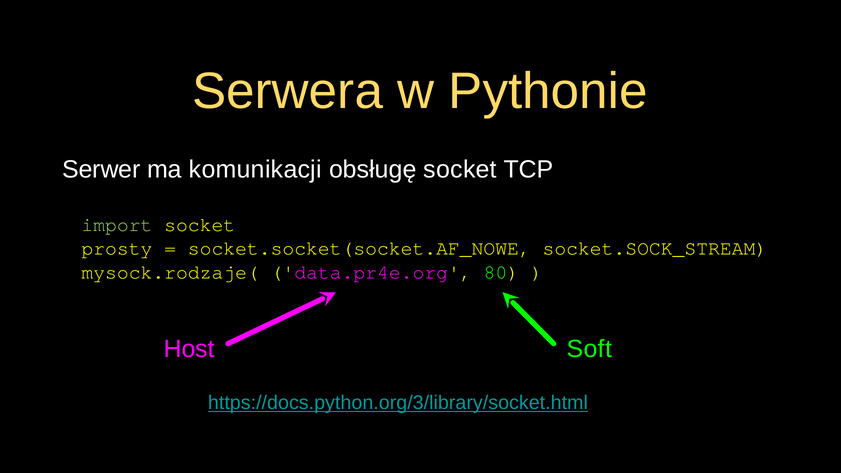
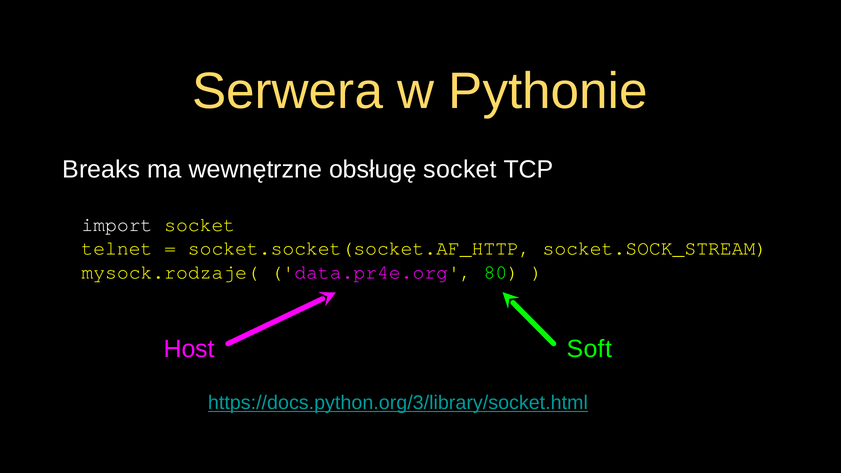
Serwer: Serwer -> Breaks (101, 170)
komunikacji: komunikacji -> wewnętrzne (255, 170)
import colour: light green -> white (117, 225)
prosty: prosty -> telnet (117, 248)
socket.socket(socket.AF_NOWE: socket.socket(socket.AF_NOWE -> socket.socket(socket.AF_HTTP (359, 248)
